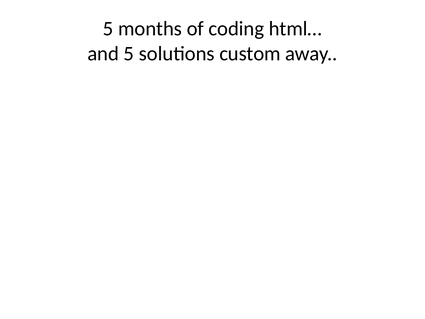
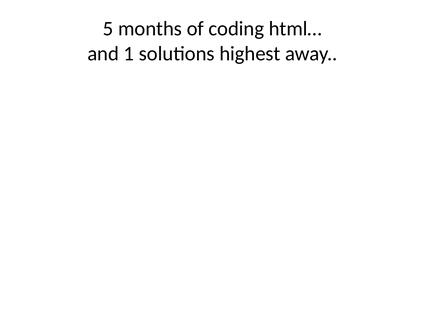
and 5: 5 -> 1 (129, 54)
custom: custom -> highest (250, 54)
